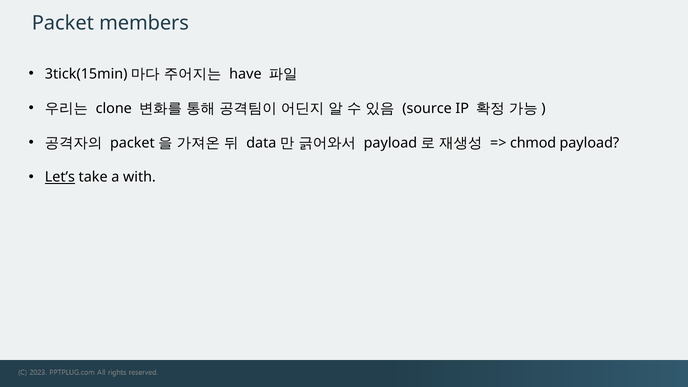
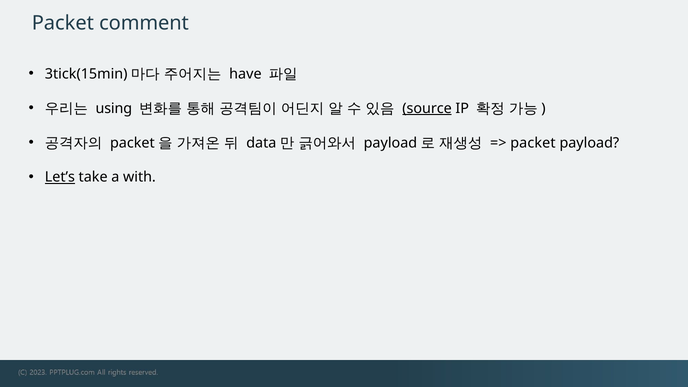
members: members -> comment (144, 23)
clone: clone -> using (114, 108)
source underline: none -> present (427, 108)
chmod: chmod -> packet (533, 143)
